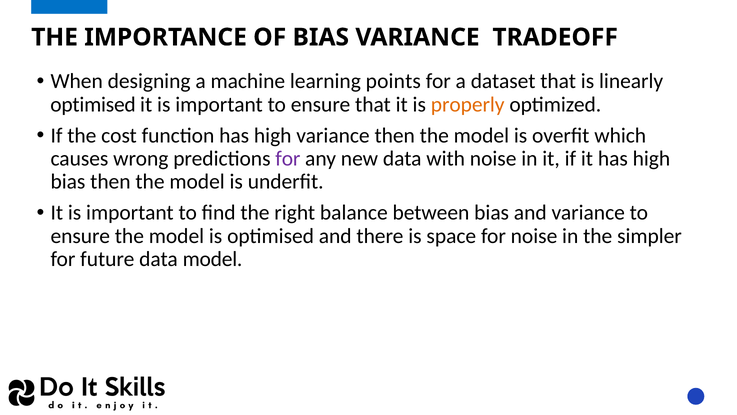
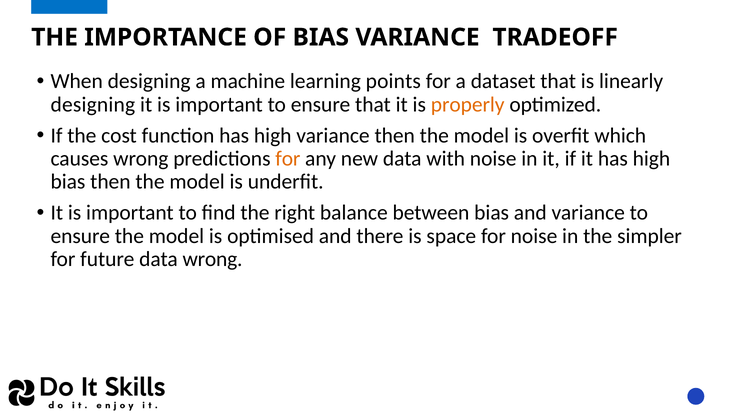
optimised: optimised -> designing (93, 104)
for colour: purple -> orange (288, 158)
data model: model -> wrong (213, 259)
